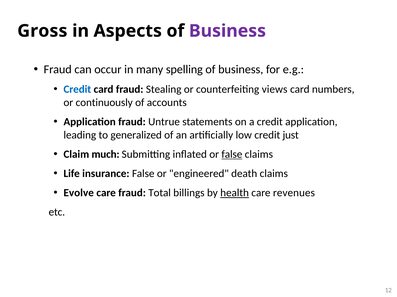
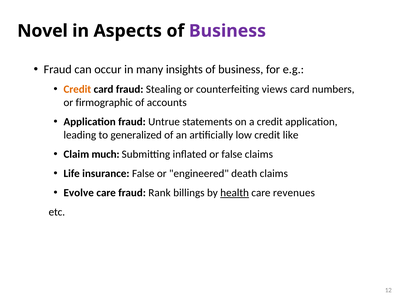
Gross: Gross -> Novel (43, 31)
spelling: spelling -> insights (184, 70)
Credit colour: blue -> orange (77, 90)
continuously: continuously -> firmographic (104, 103)
just: just -> like (291, 135)
false underline: present -> none (232, 155)
Total: Total -> Rank (160, 193)
